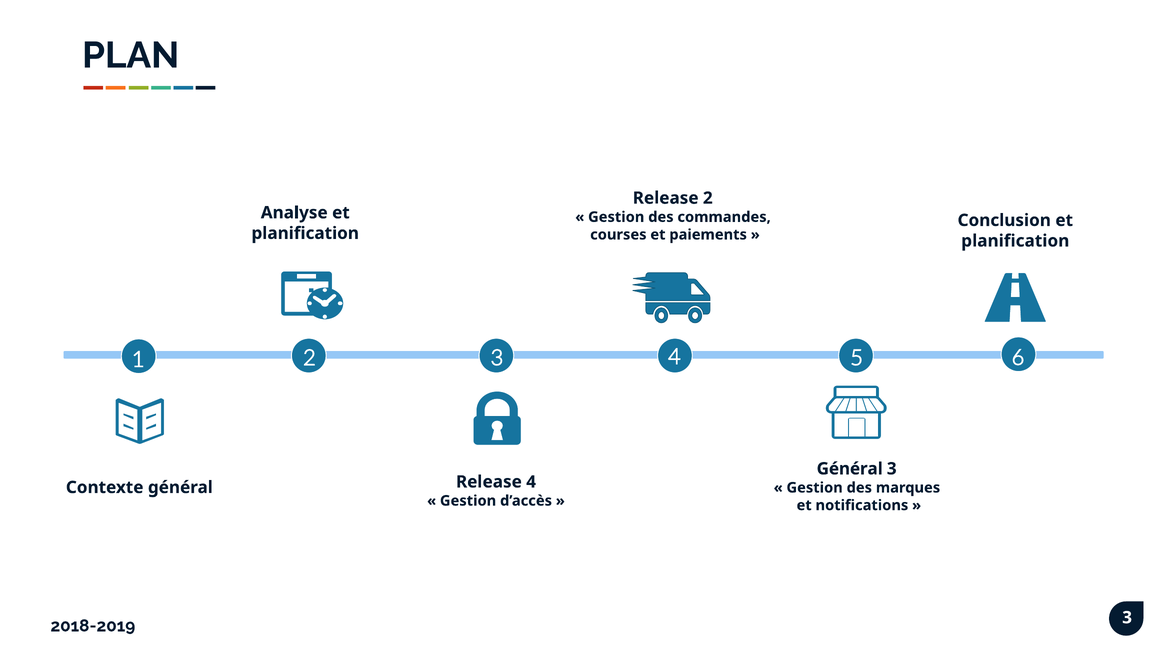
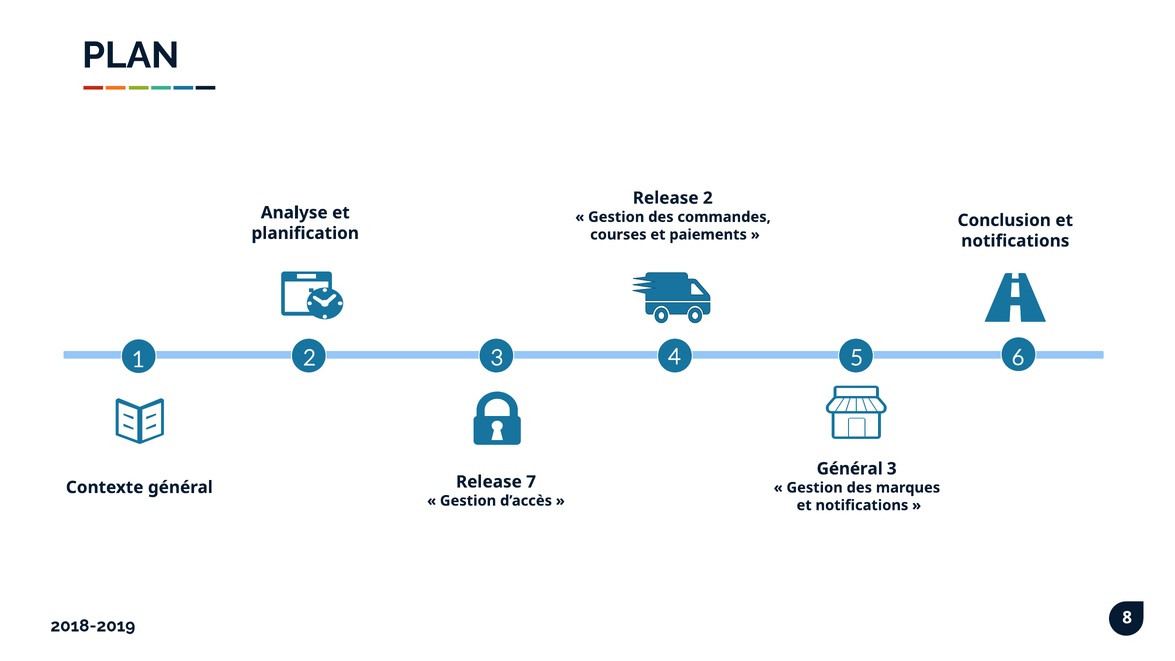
planification: planification -> notifications (1015, 241)
Release 4: 4 -> 7 (531, 482)
3: 3 -> 8 (1127, 618)
